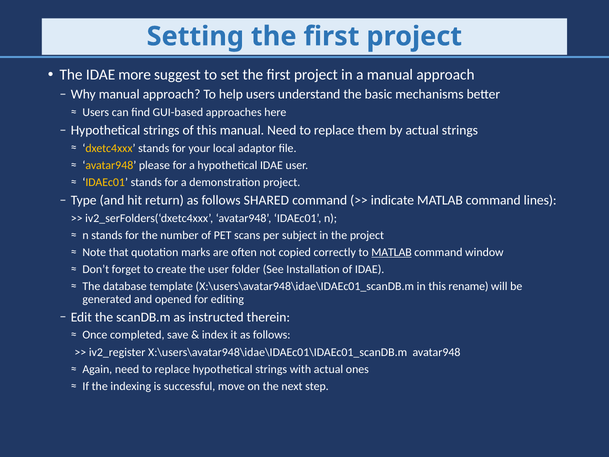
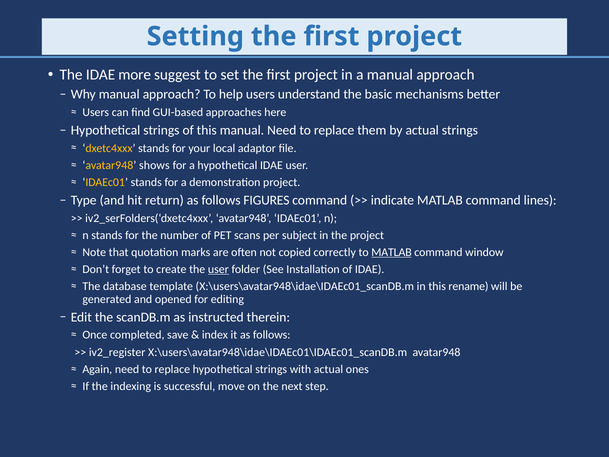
please: please -> shows (154, 165)
SHARED: SHARED -> FIGURES (266, 200)
user underline: none -> present (218, 269)
